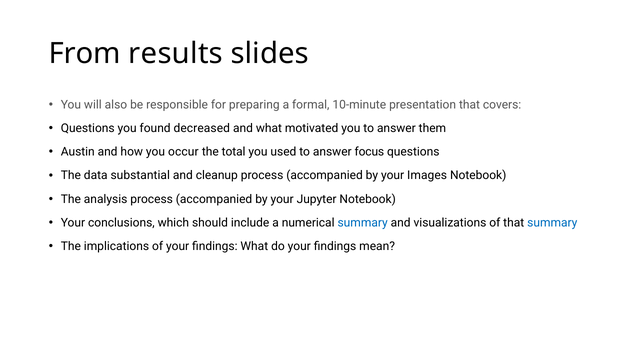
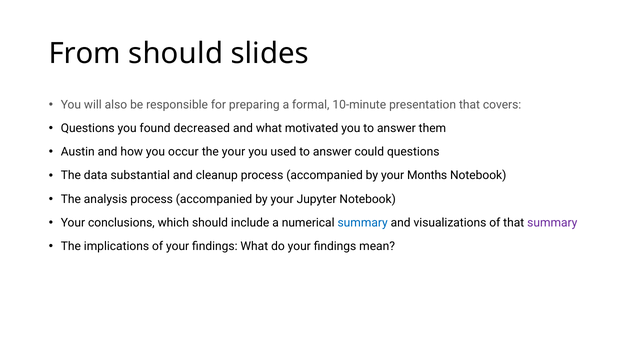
From results: results -> should (176, 54)
the total: total -> your (234, 152)
focus: focus -> could (369, 152)
Images: Images -> Months (427, 176)
summary colour: blue -> purple (552, 223)
